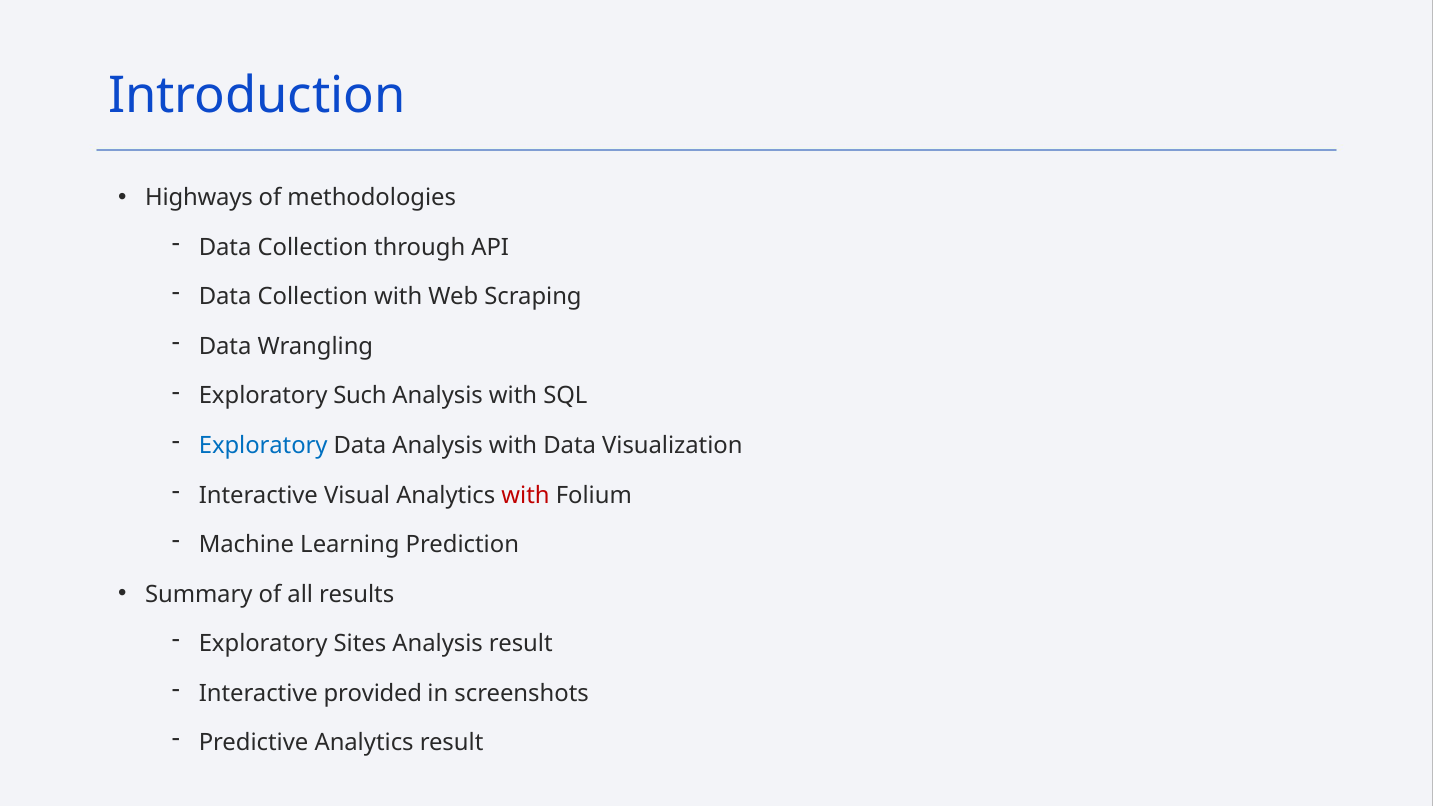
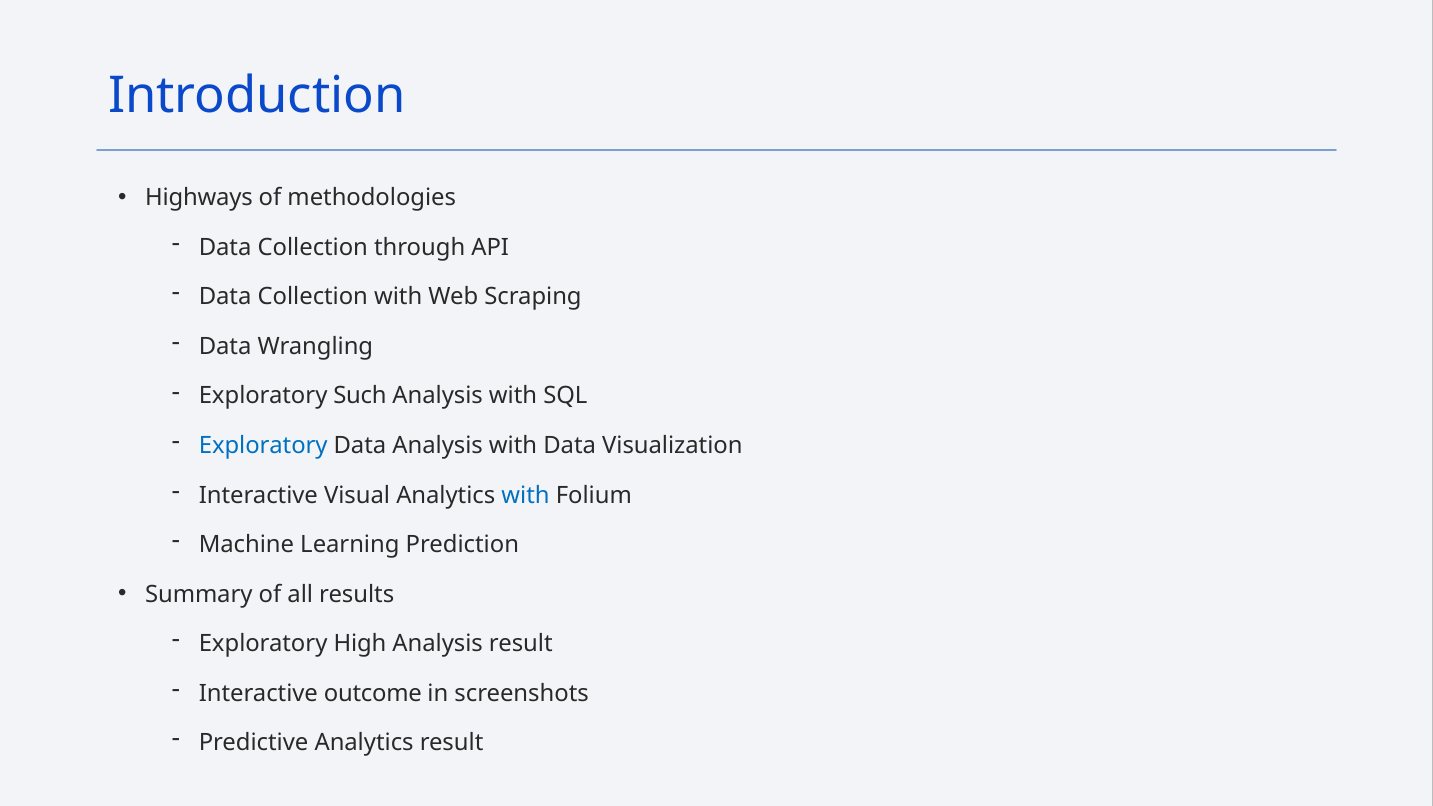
with colour: red -> blue (526, 495)
Sites: Sites -> High (360, 644)
provided: provided -> outcome (373, 693)
